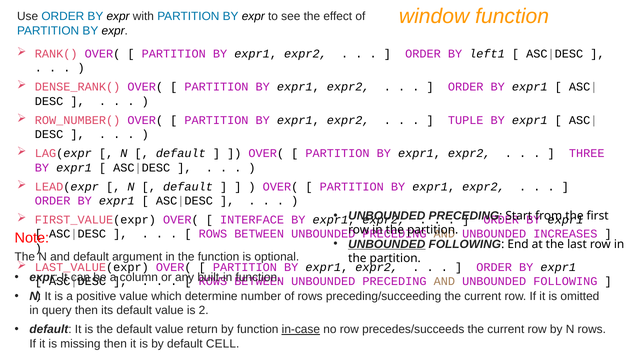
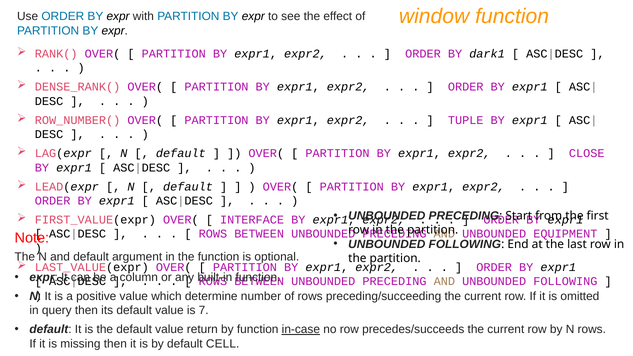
left1: left1 -> dark1 (487, 54)
THREE: THREE -> CLOSE (587, 153)
INCREASES: INCREASES -> EQUIPMENT (565, 234)
UNBOUNDED underline: present -> none (387, 244)
2: 2 -> 7 (204, 311)
